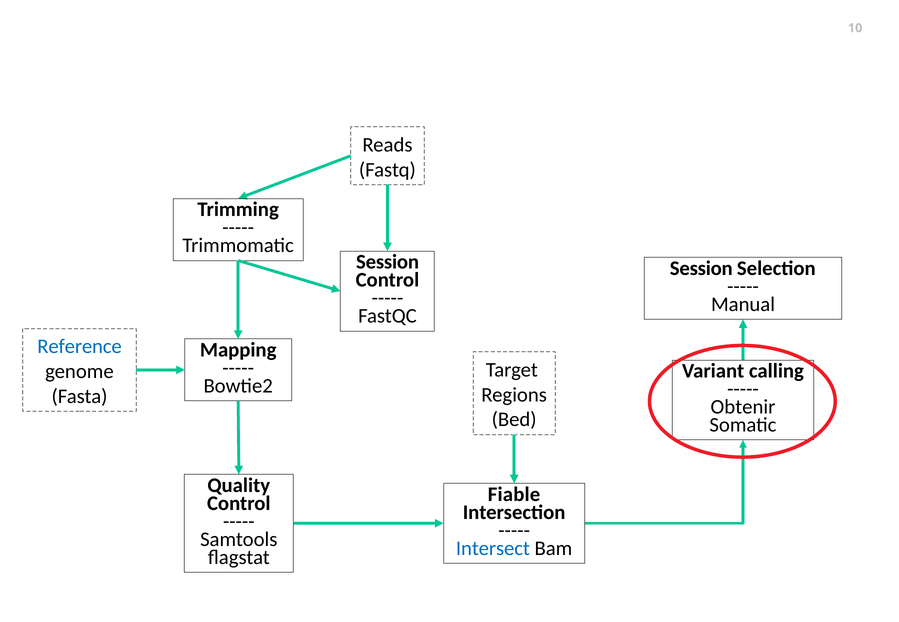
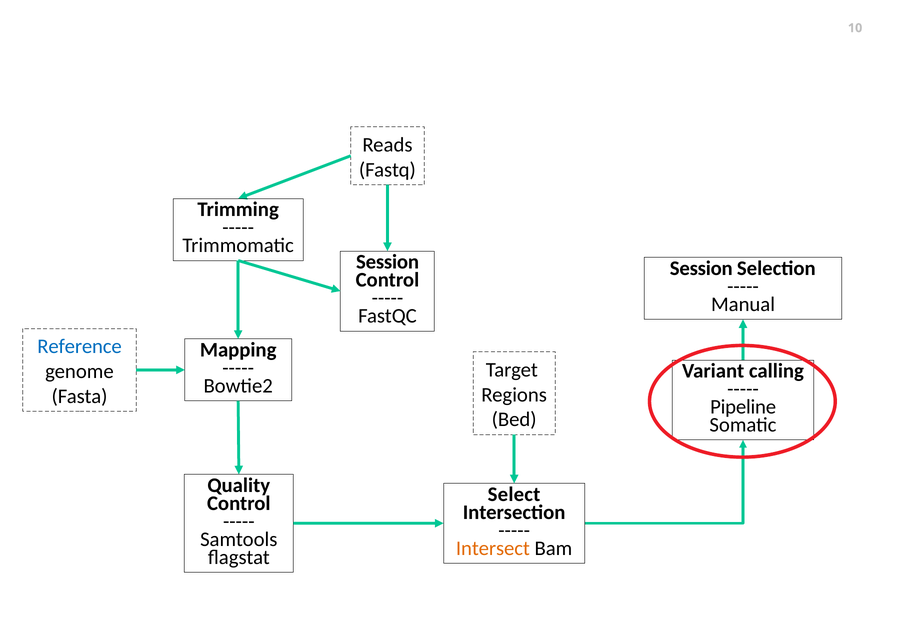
Obtenir: Obtenir -> Pipeline (743, 407)
Fiable: Fiable -> Select (514, 495)
Intersect colour: blue -> orange (493, 549)
